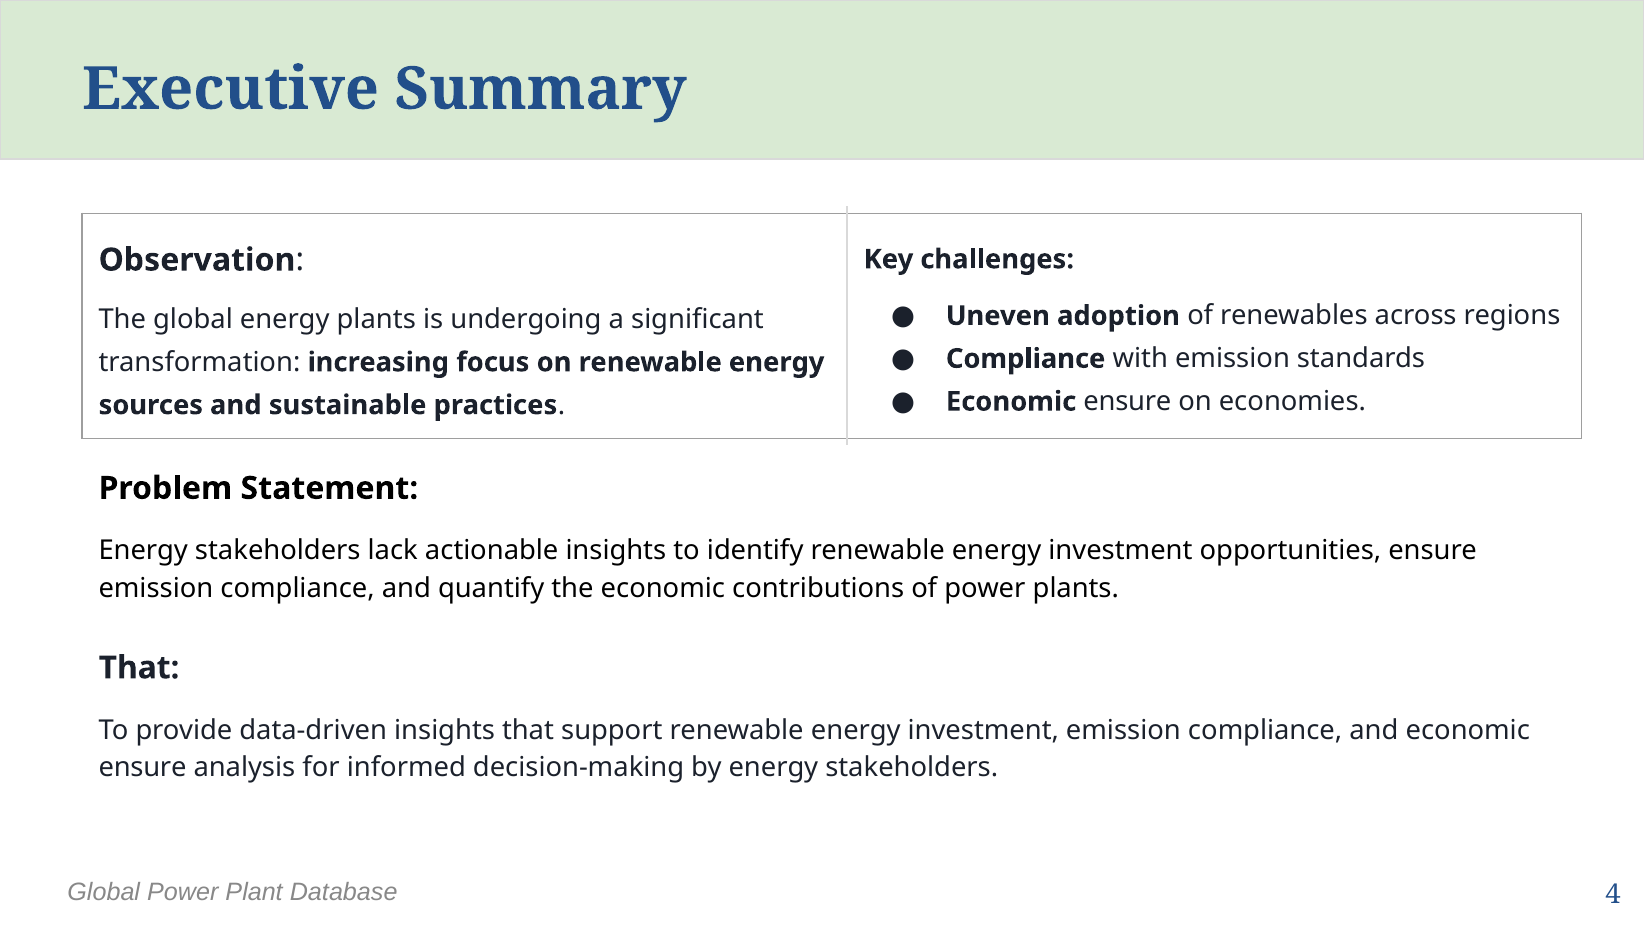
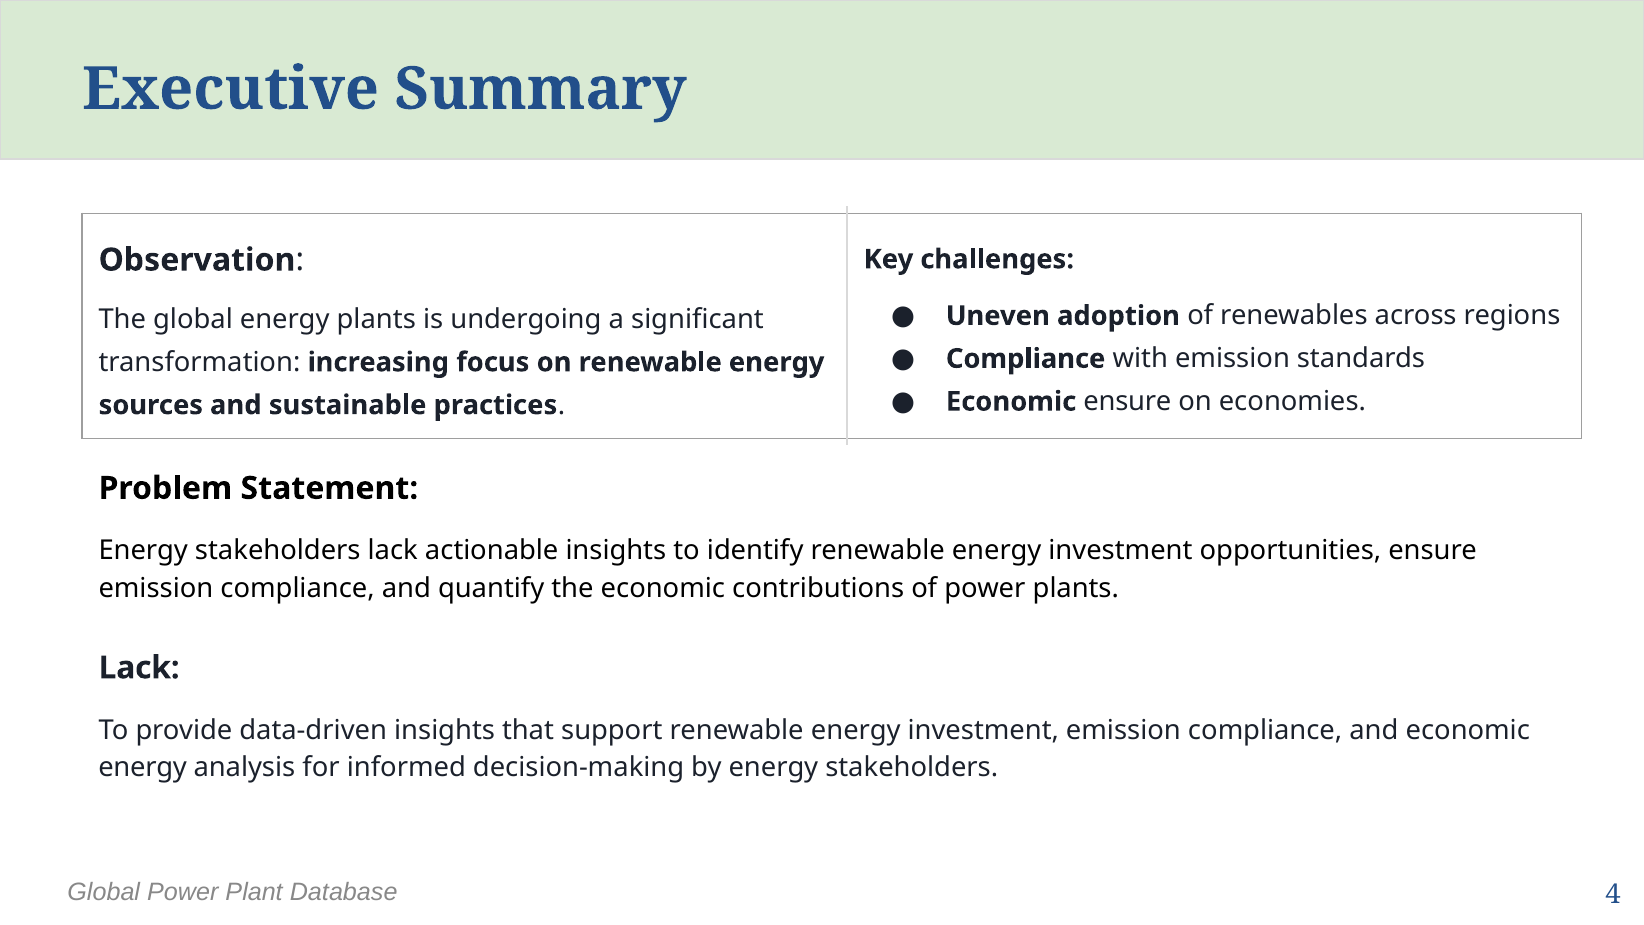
That: That -> Lack (139, 668)
ensure: ensure -> energy (143, 768)
